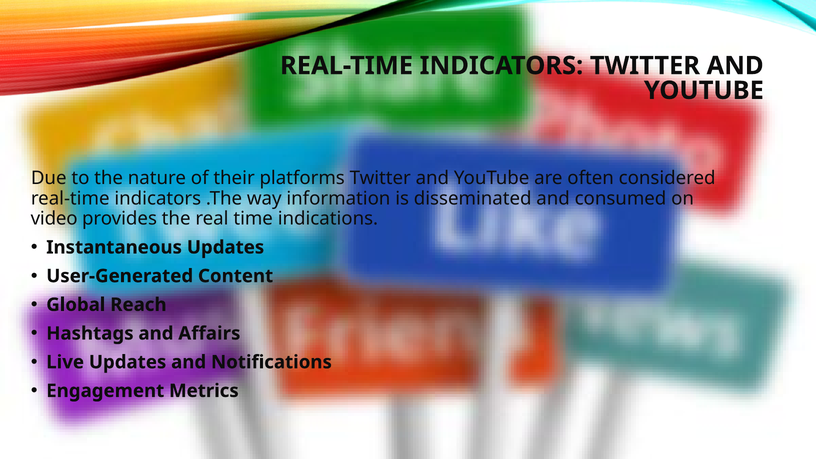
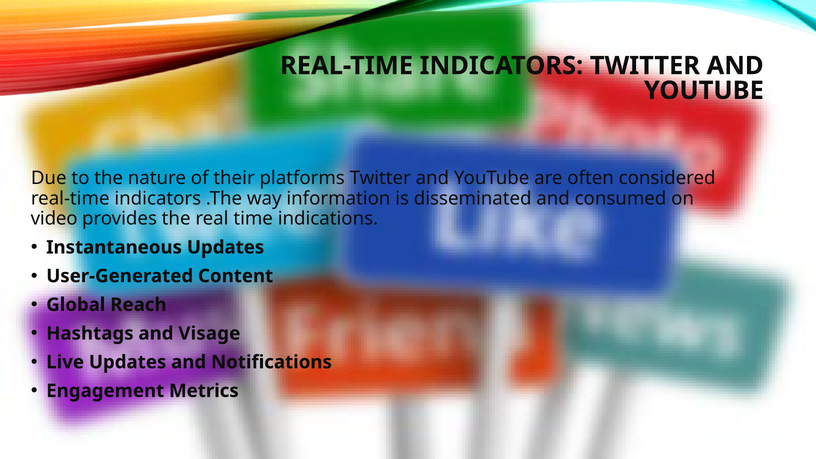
Affairs: Affairs -> Visage (209, 333)
